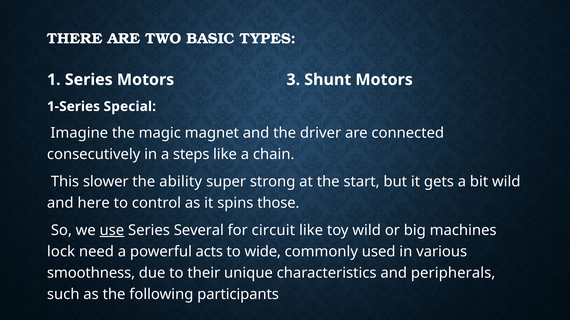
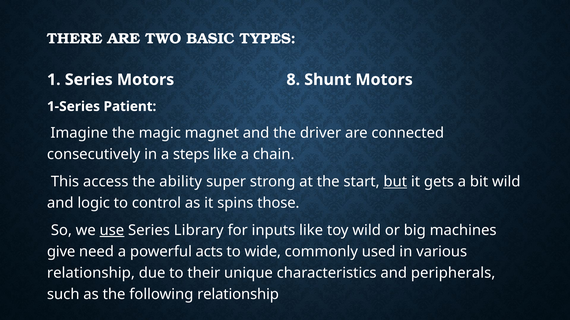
3: 3 -> 8 (293, 80)
Special: Special -> Patient (130, 107)
slower: slower -> access (106, 182)
but underline: none -> present (395, 182)
here: here -> logic (94, 203)
Several: Several -> Library (199, 231)
circuit: circuit -> inputs (273, 231)
lock: lock -> give (61, 252)
smoothness: smoothness -> relationship (91, 273)
following participants: participants -> relationship (238, 295)
